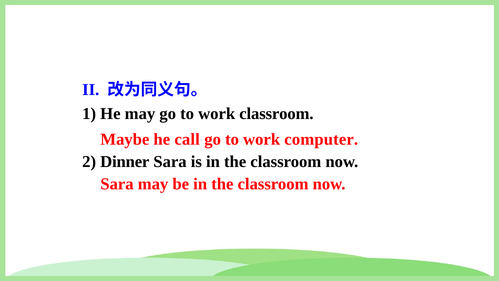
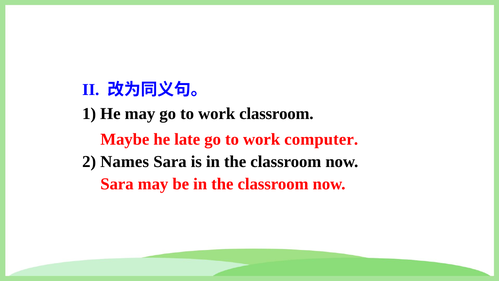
call: call -> late (187, 139)
Dinner: Dinner -> Names (125, 161)
